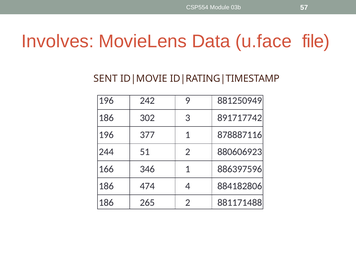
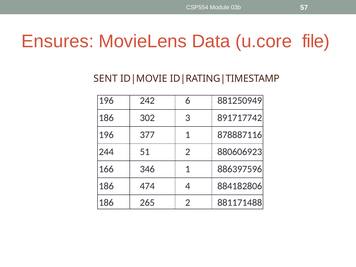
Involves: Involves -> Ensures (58, 41)
u.face: u.face -> u.core (264, 41)
9: 9 -> 6 (188, 101)
